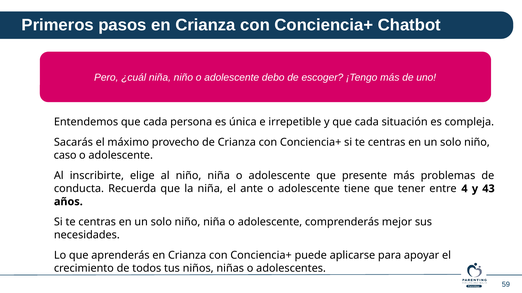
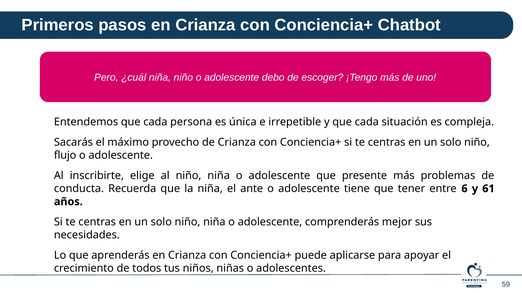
caso: caso -> flujo (65, 156)
4: 4 -> 6 (464, 189)
43: 43 -> 61 (488, 189)
